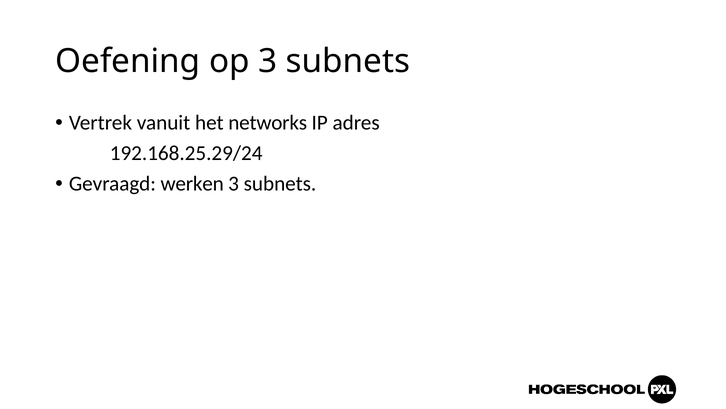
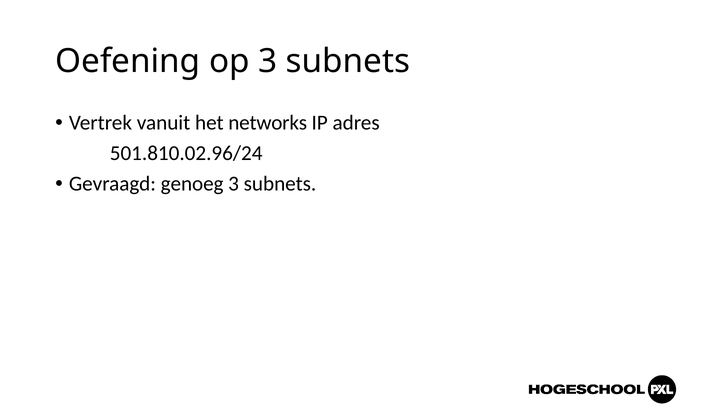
192.168.25.29/24: 192.168.25.29/24 -> 501.810.02.96/24 (186, 153)
werken: werken -> genoeg (192, 184)
